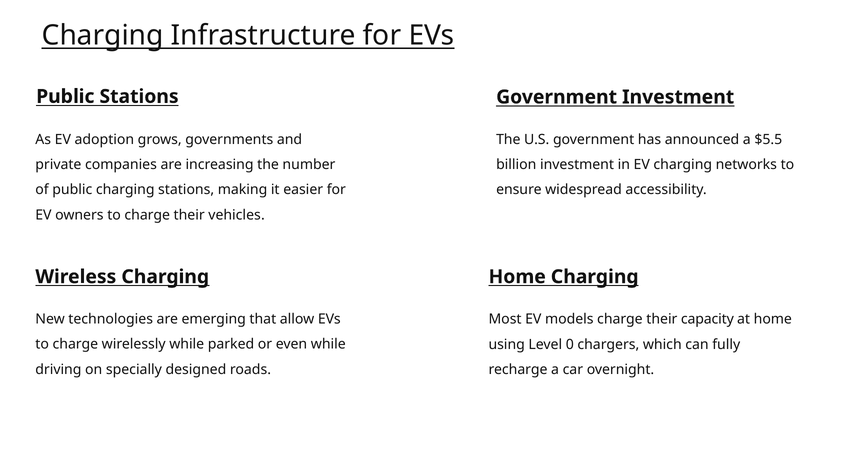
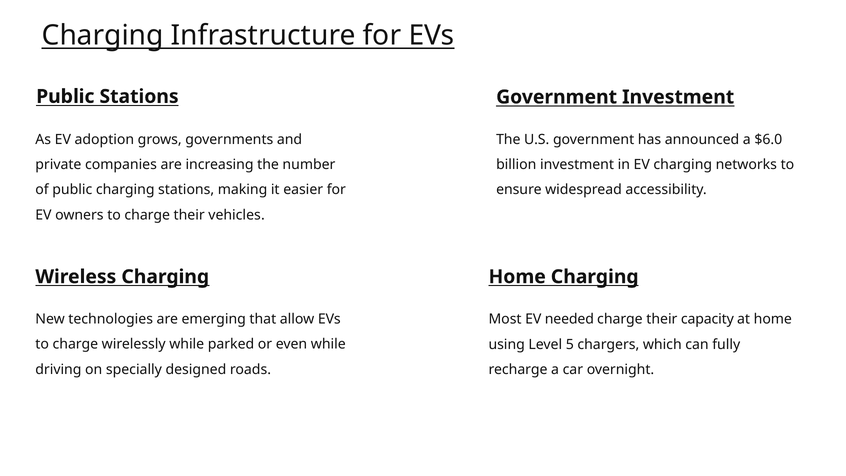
$5.5: $5.5 -> $6.0 (768, 140)
models: models -> needed (569, 319)
0: 0 -> 5 (570, 344)
